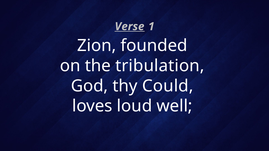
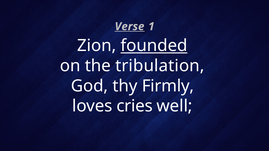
founded underline: none -> present (154, 46)
Could: Could -> Firmly (168, 86)
loud: loud -> cries (135, 106)
